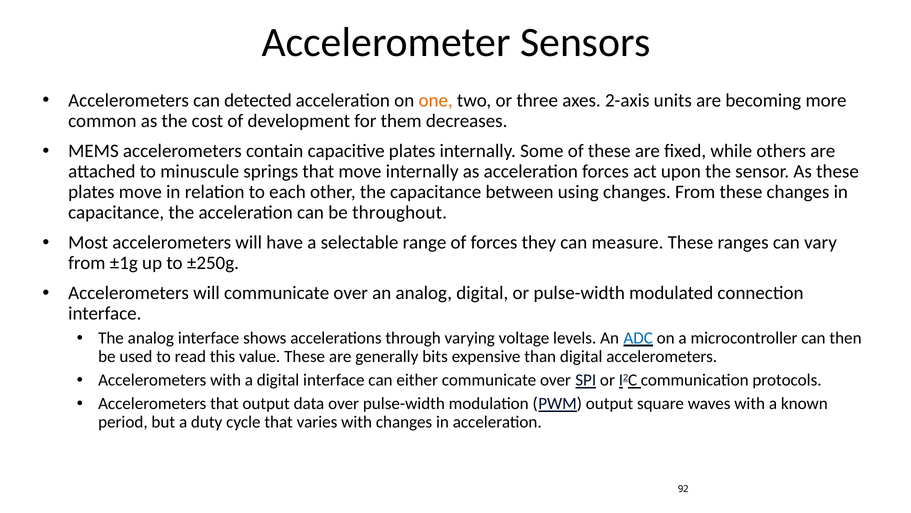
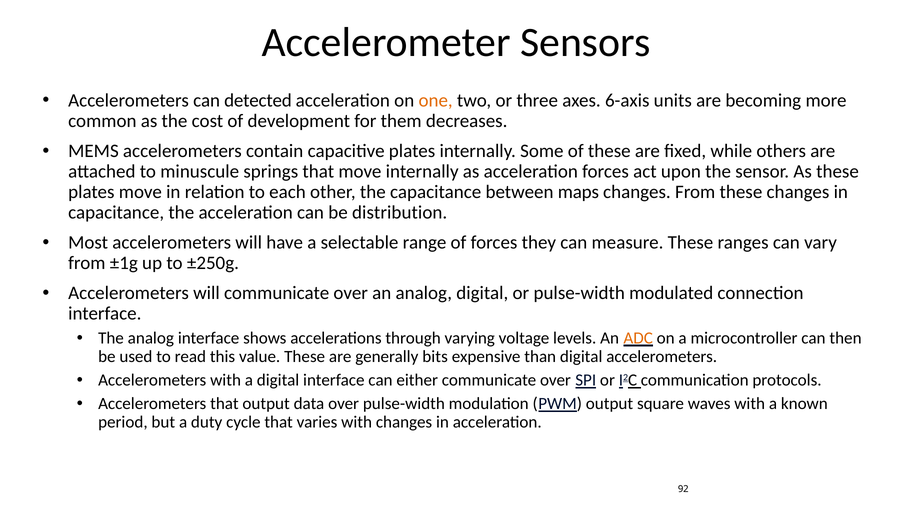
2-axis: 2-axis -> 6-axis (627, 100)
using: using -> maps (578, 192)
throughout: throughout -> distribution (400, 212)
ADC colour: blue -> orange (638, 338)
